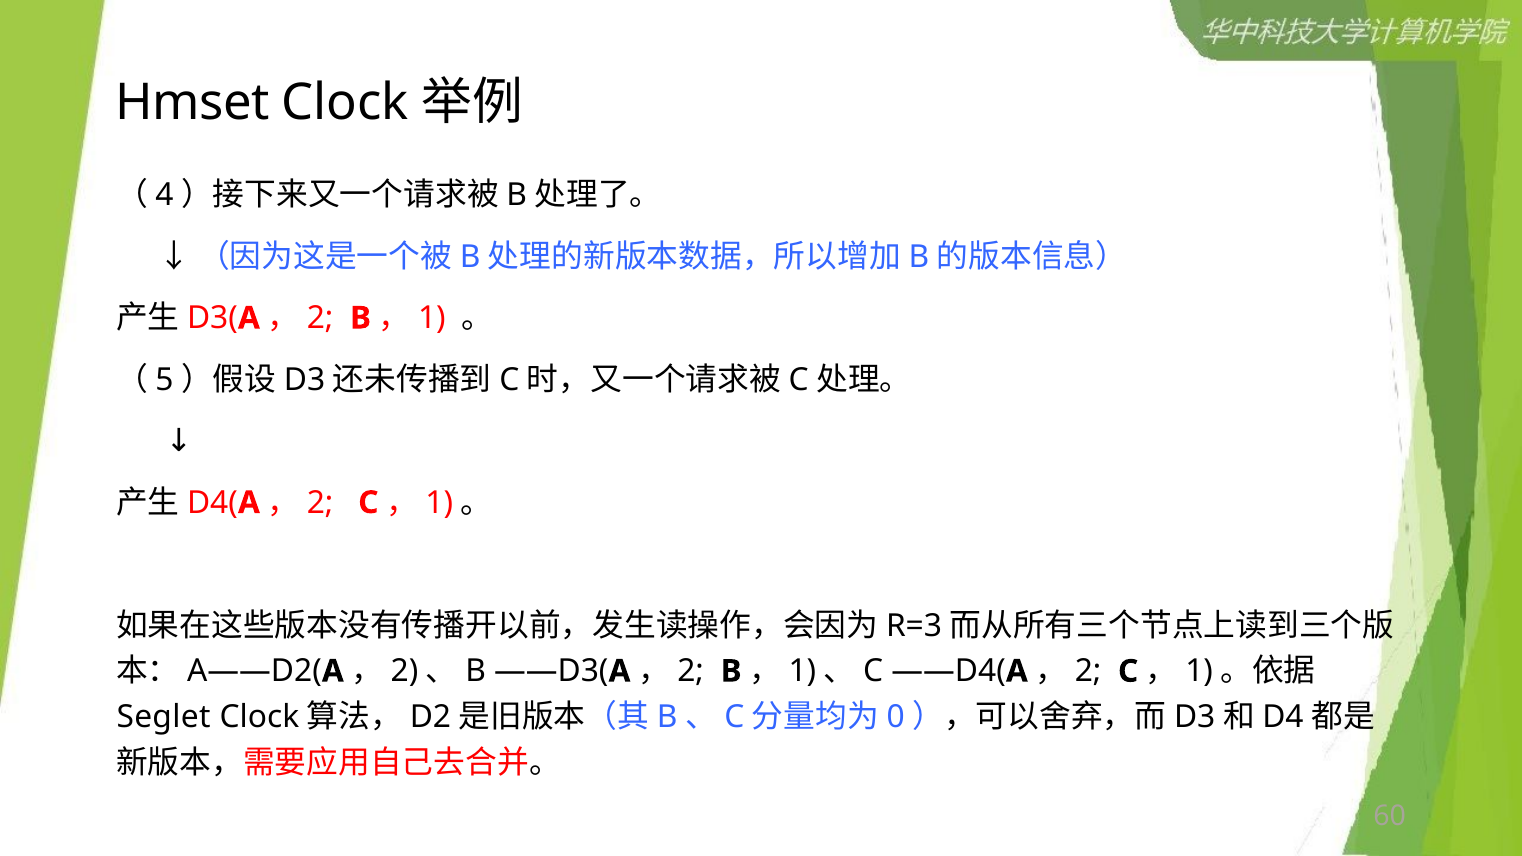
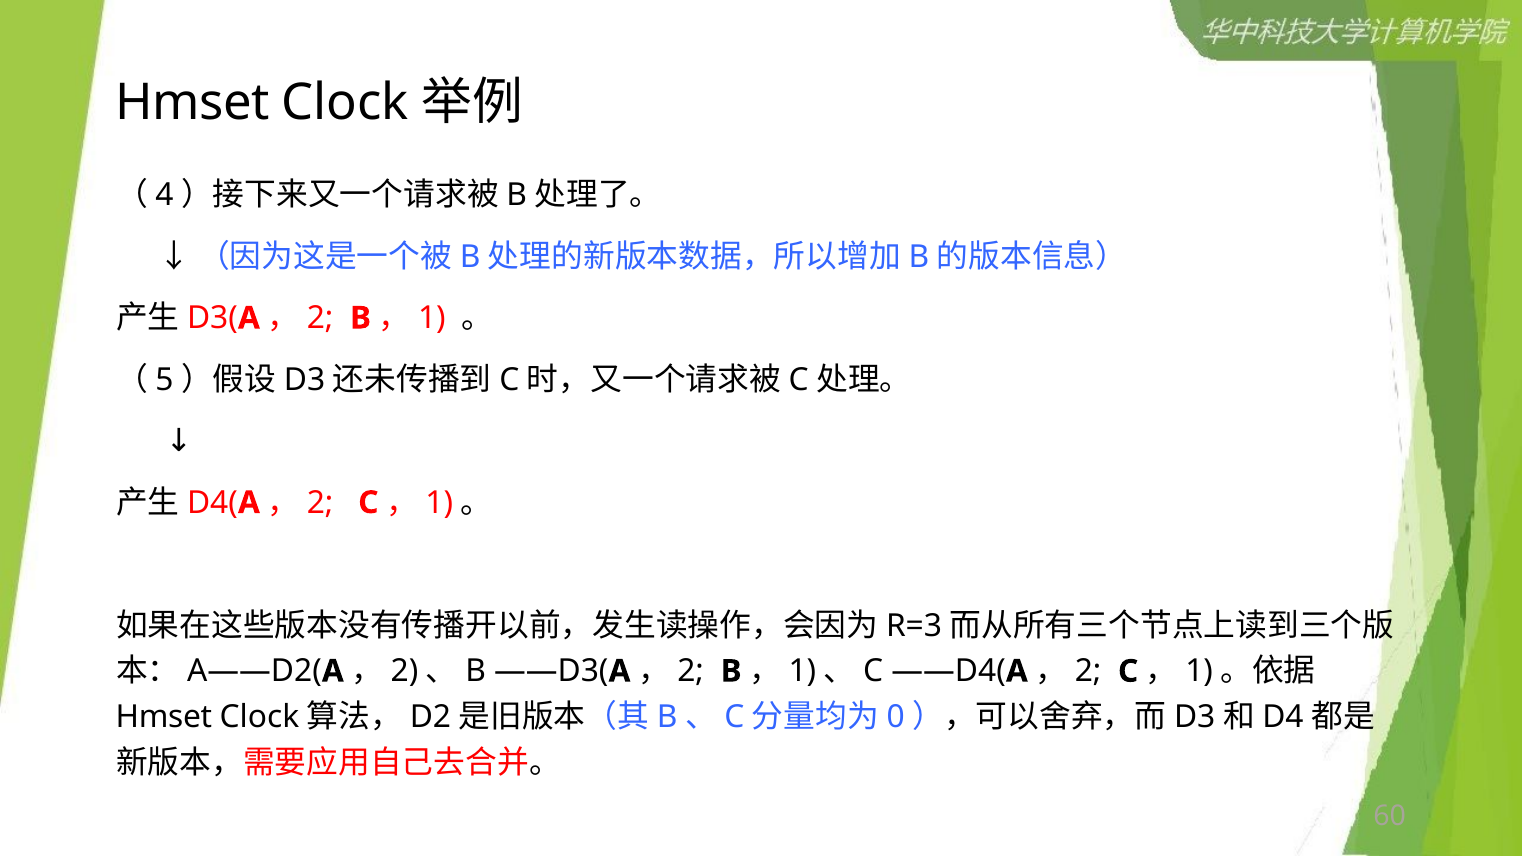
Seglet: Seglet -> Hmset (164, 717)
